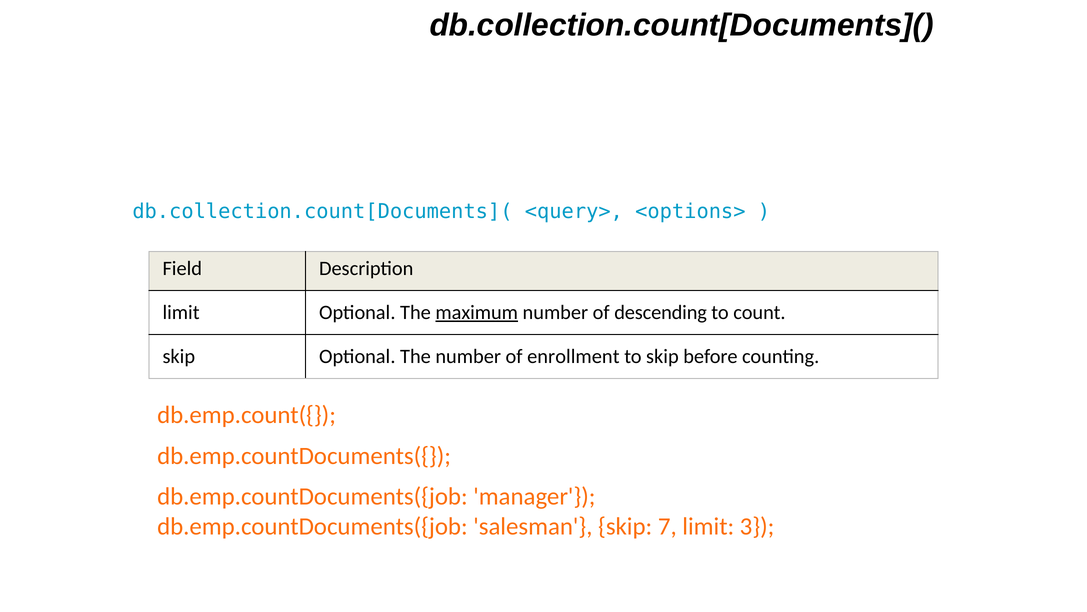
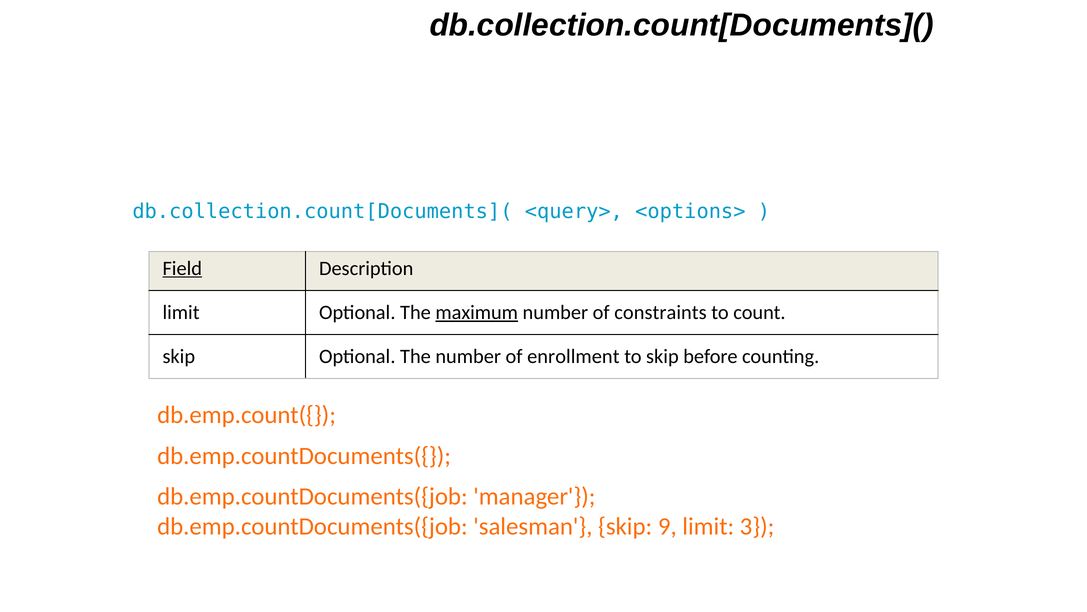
Field underline: none -> present (182, 268)
descending: descending -> constraints (661, 312)
7: 7 -> 9 (667, 526)
